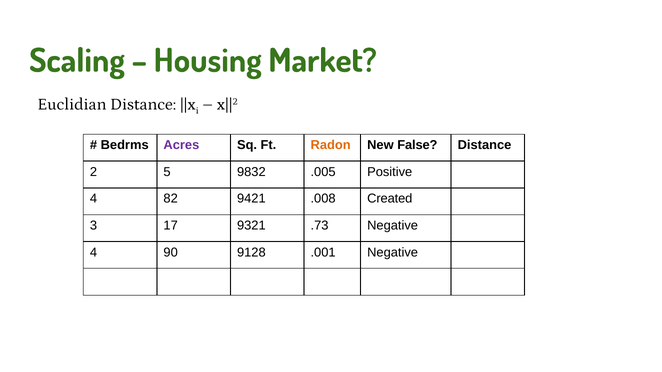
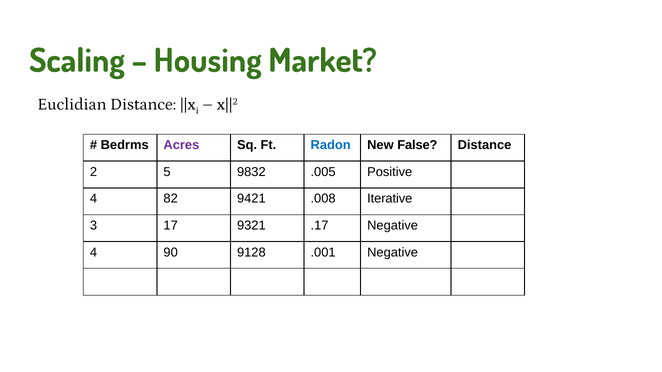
Radon colour: orange -> blue (331, 145)
Created: Created -> Iterative (390, 199)
.73: .73 -> .17 (320, 226)
